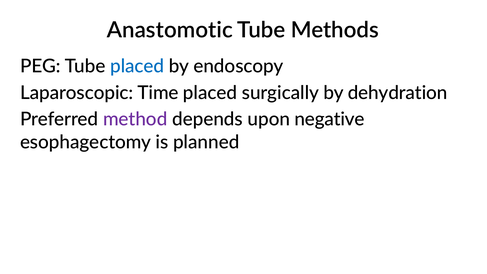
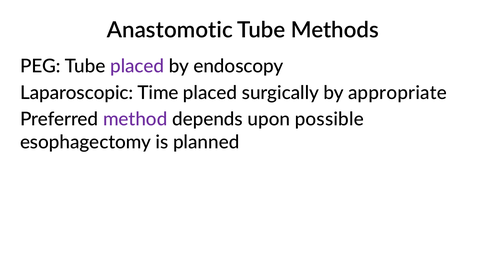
placed colour: blue -> purple (137, 66)
dehydration: dehydration -> appropriate (397, 93)
negative: negative -> possible (329, 119)
